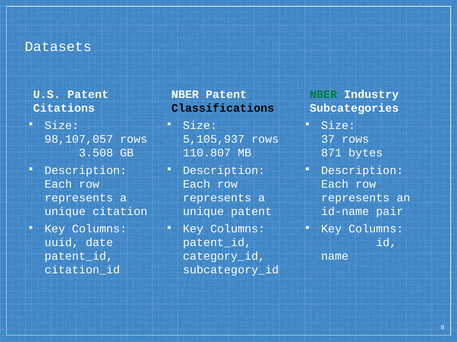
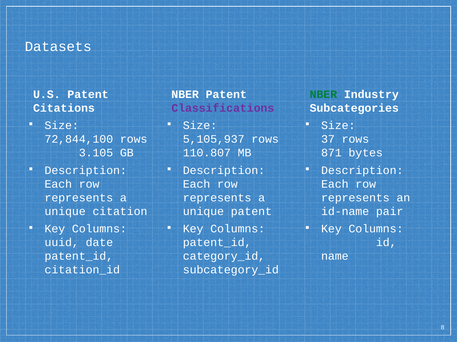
Classifications colour: black -> purple (223, 108)
98,107,057: 98,107,057 -> 72,844,100 (79, 139)
3.508: 3.508 -> 3.105 (96, 153)
